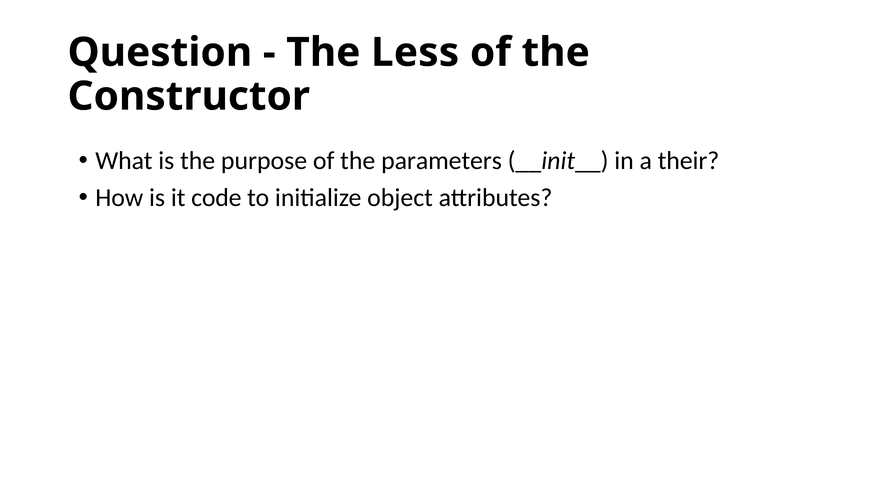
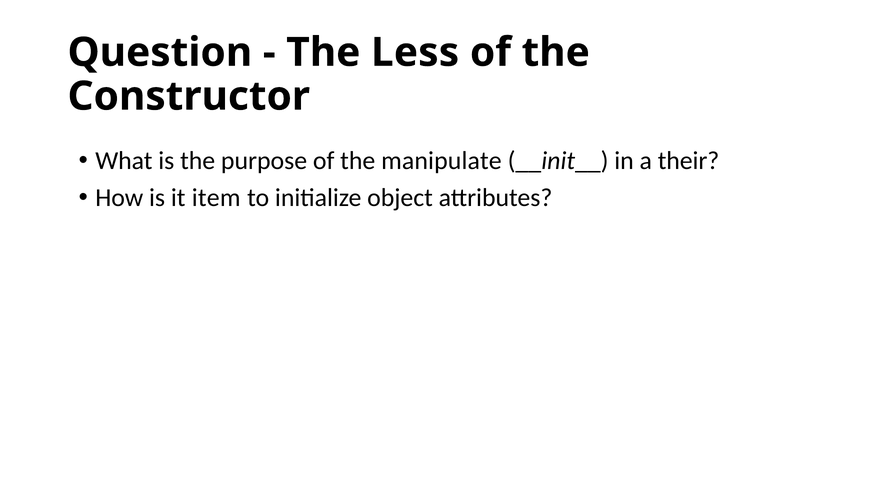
parameters: parameters -> manipulate (441, 161)
code: code -> item (216, 198)
